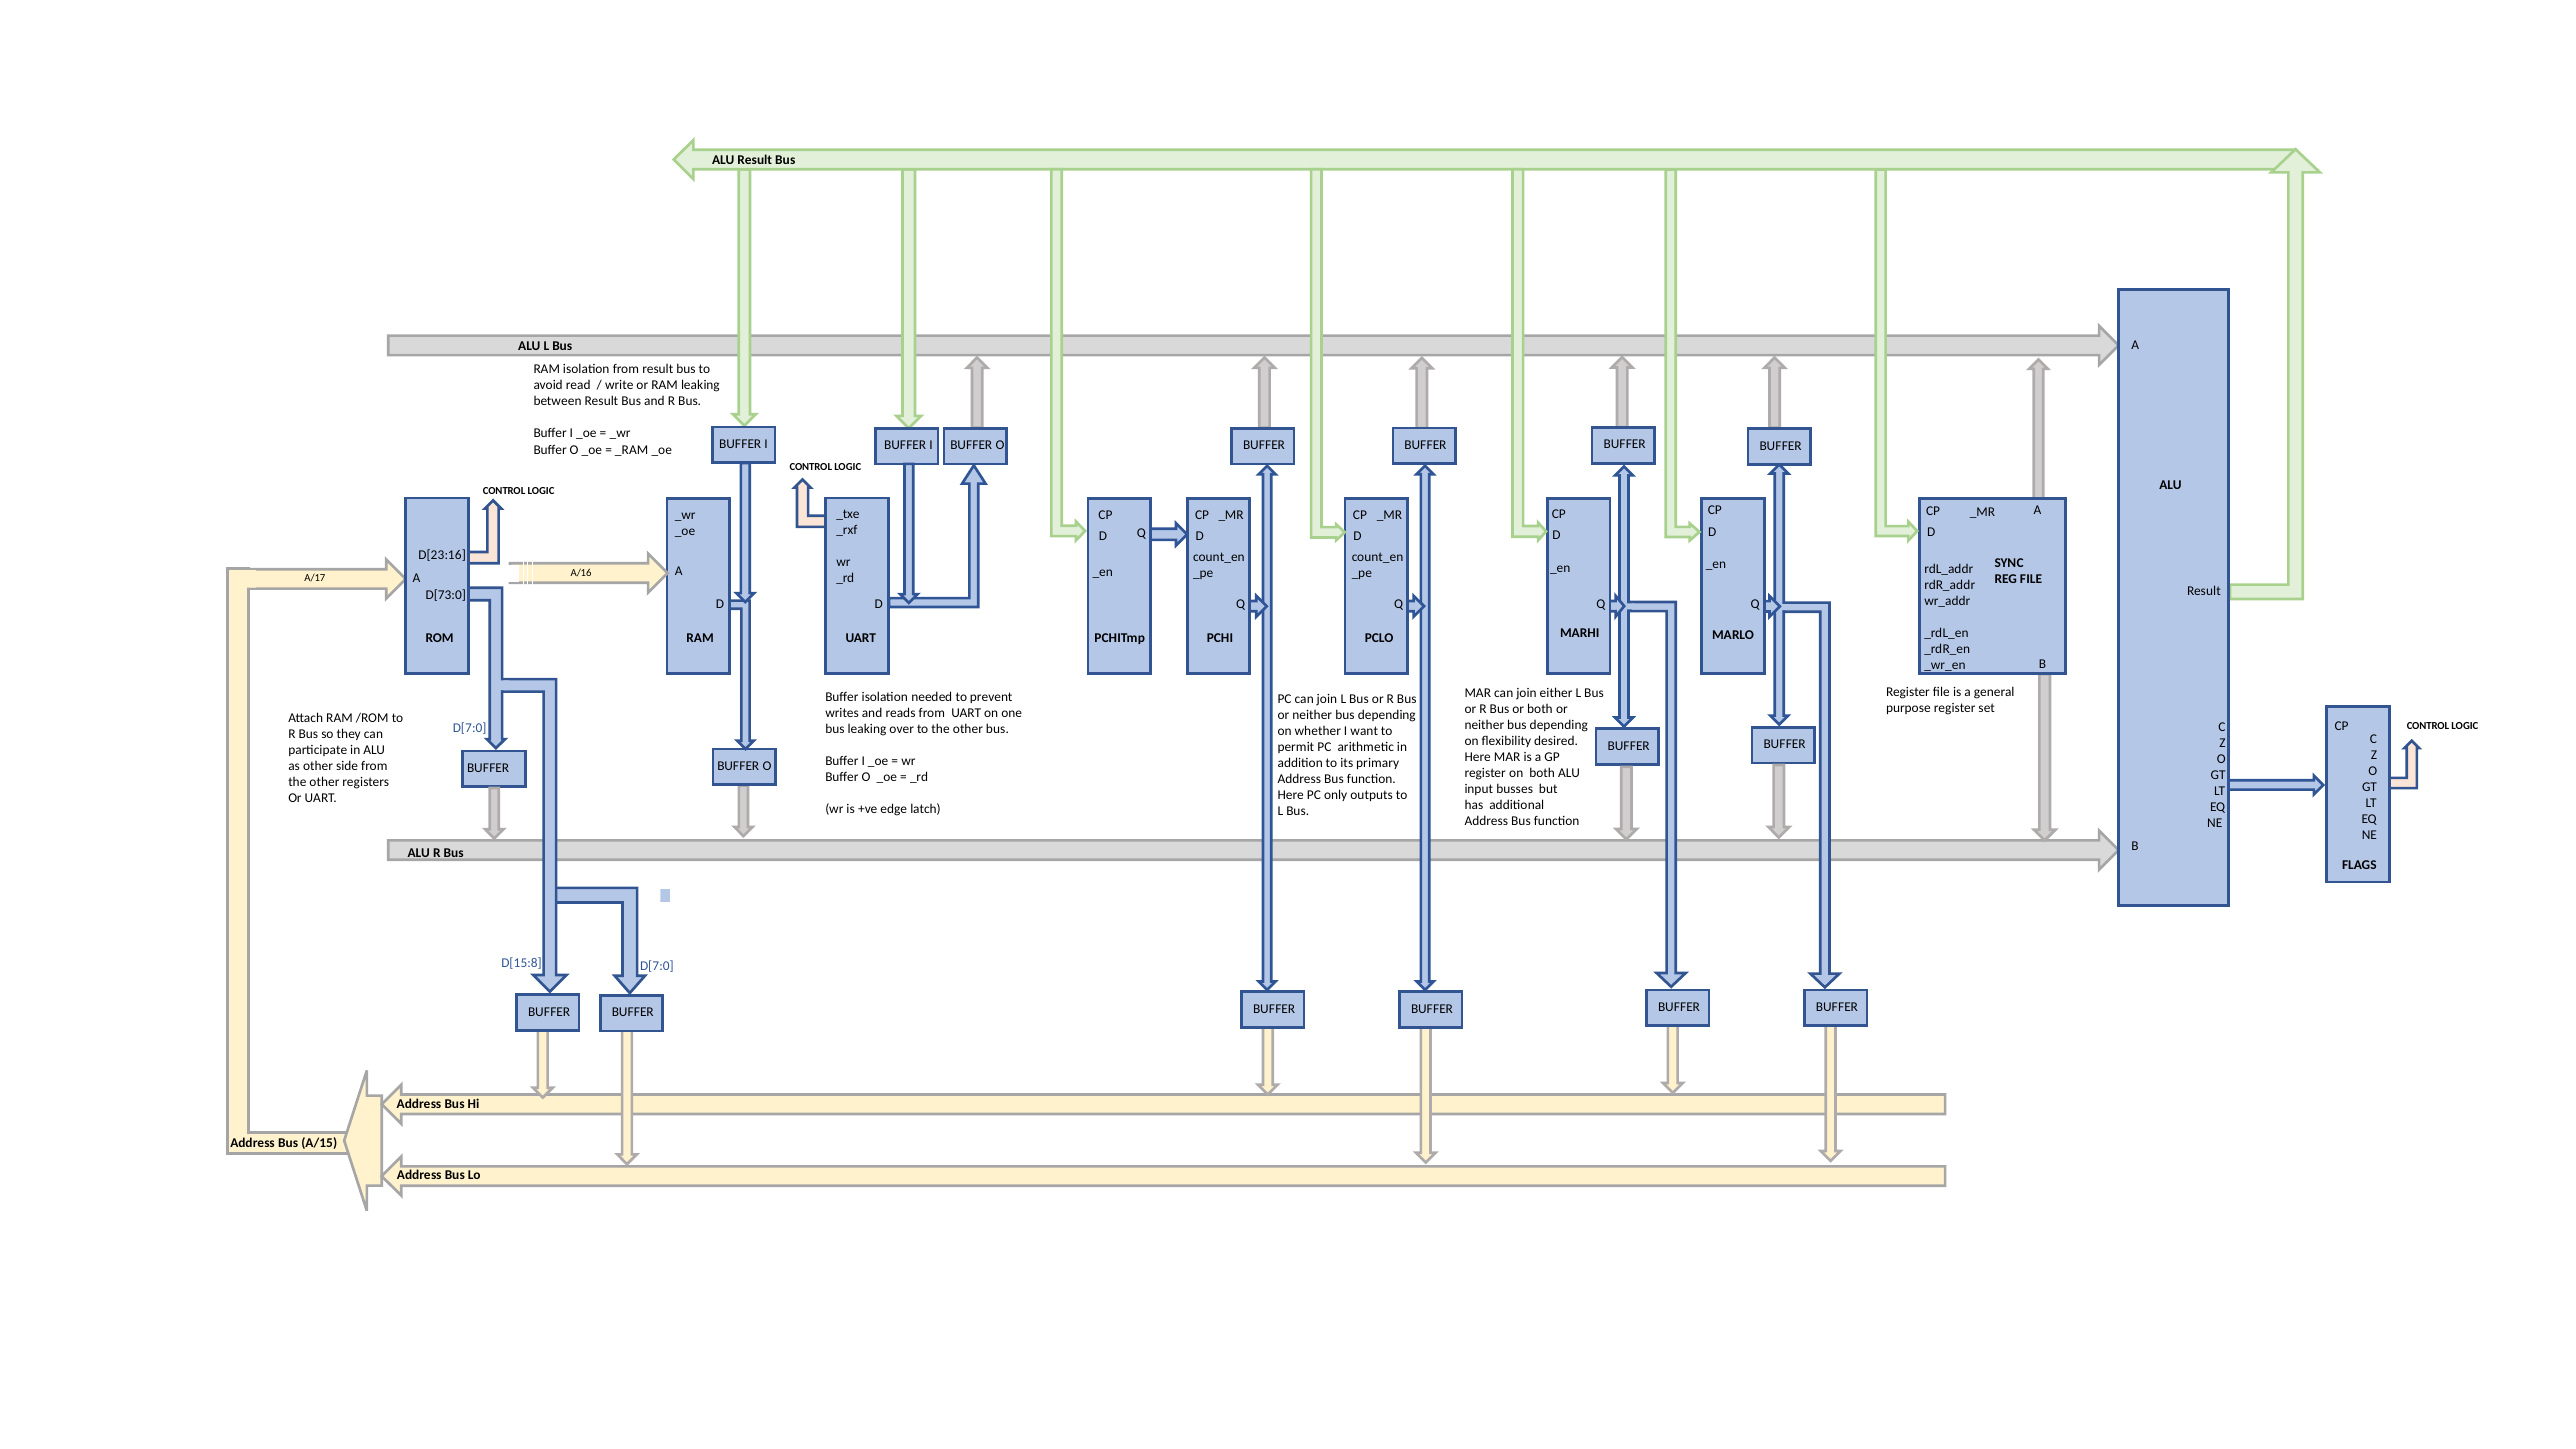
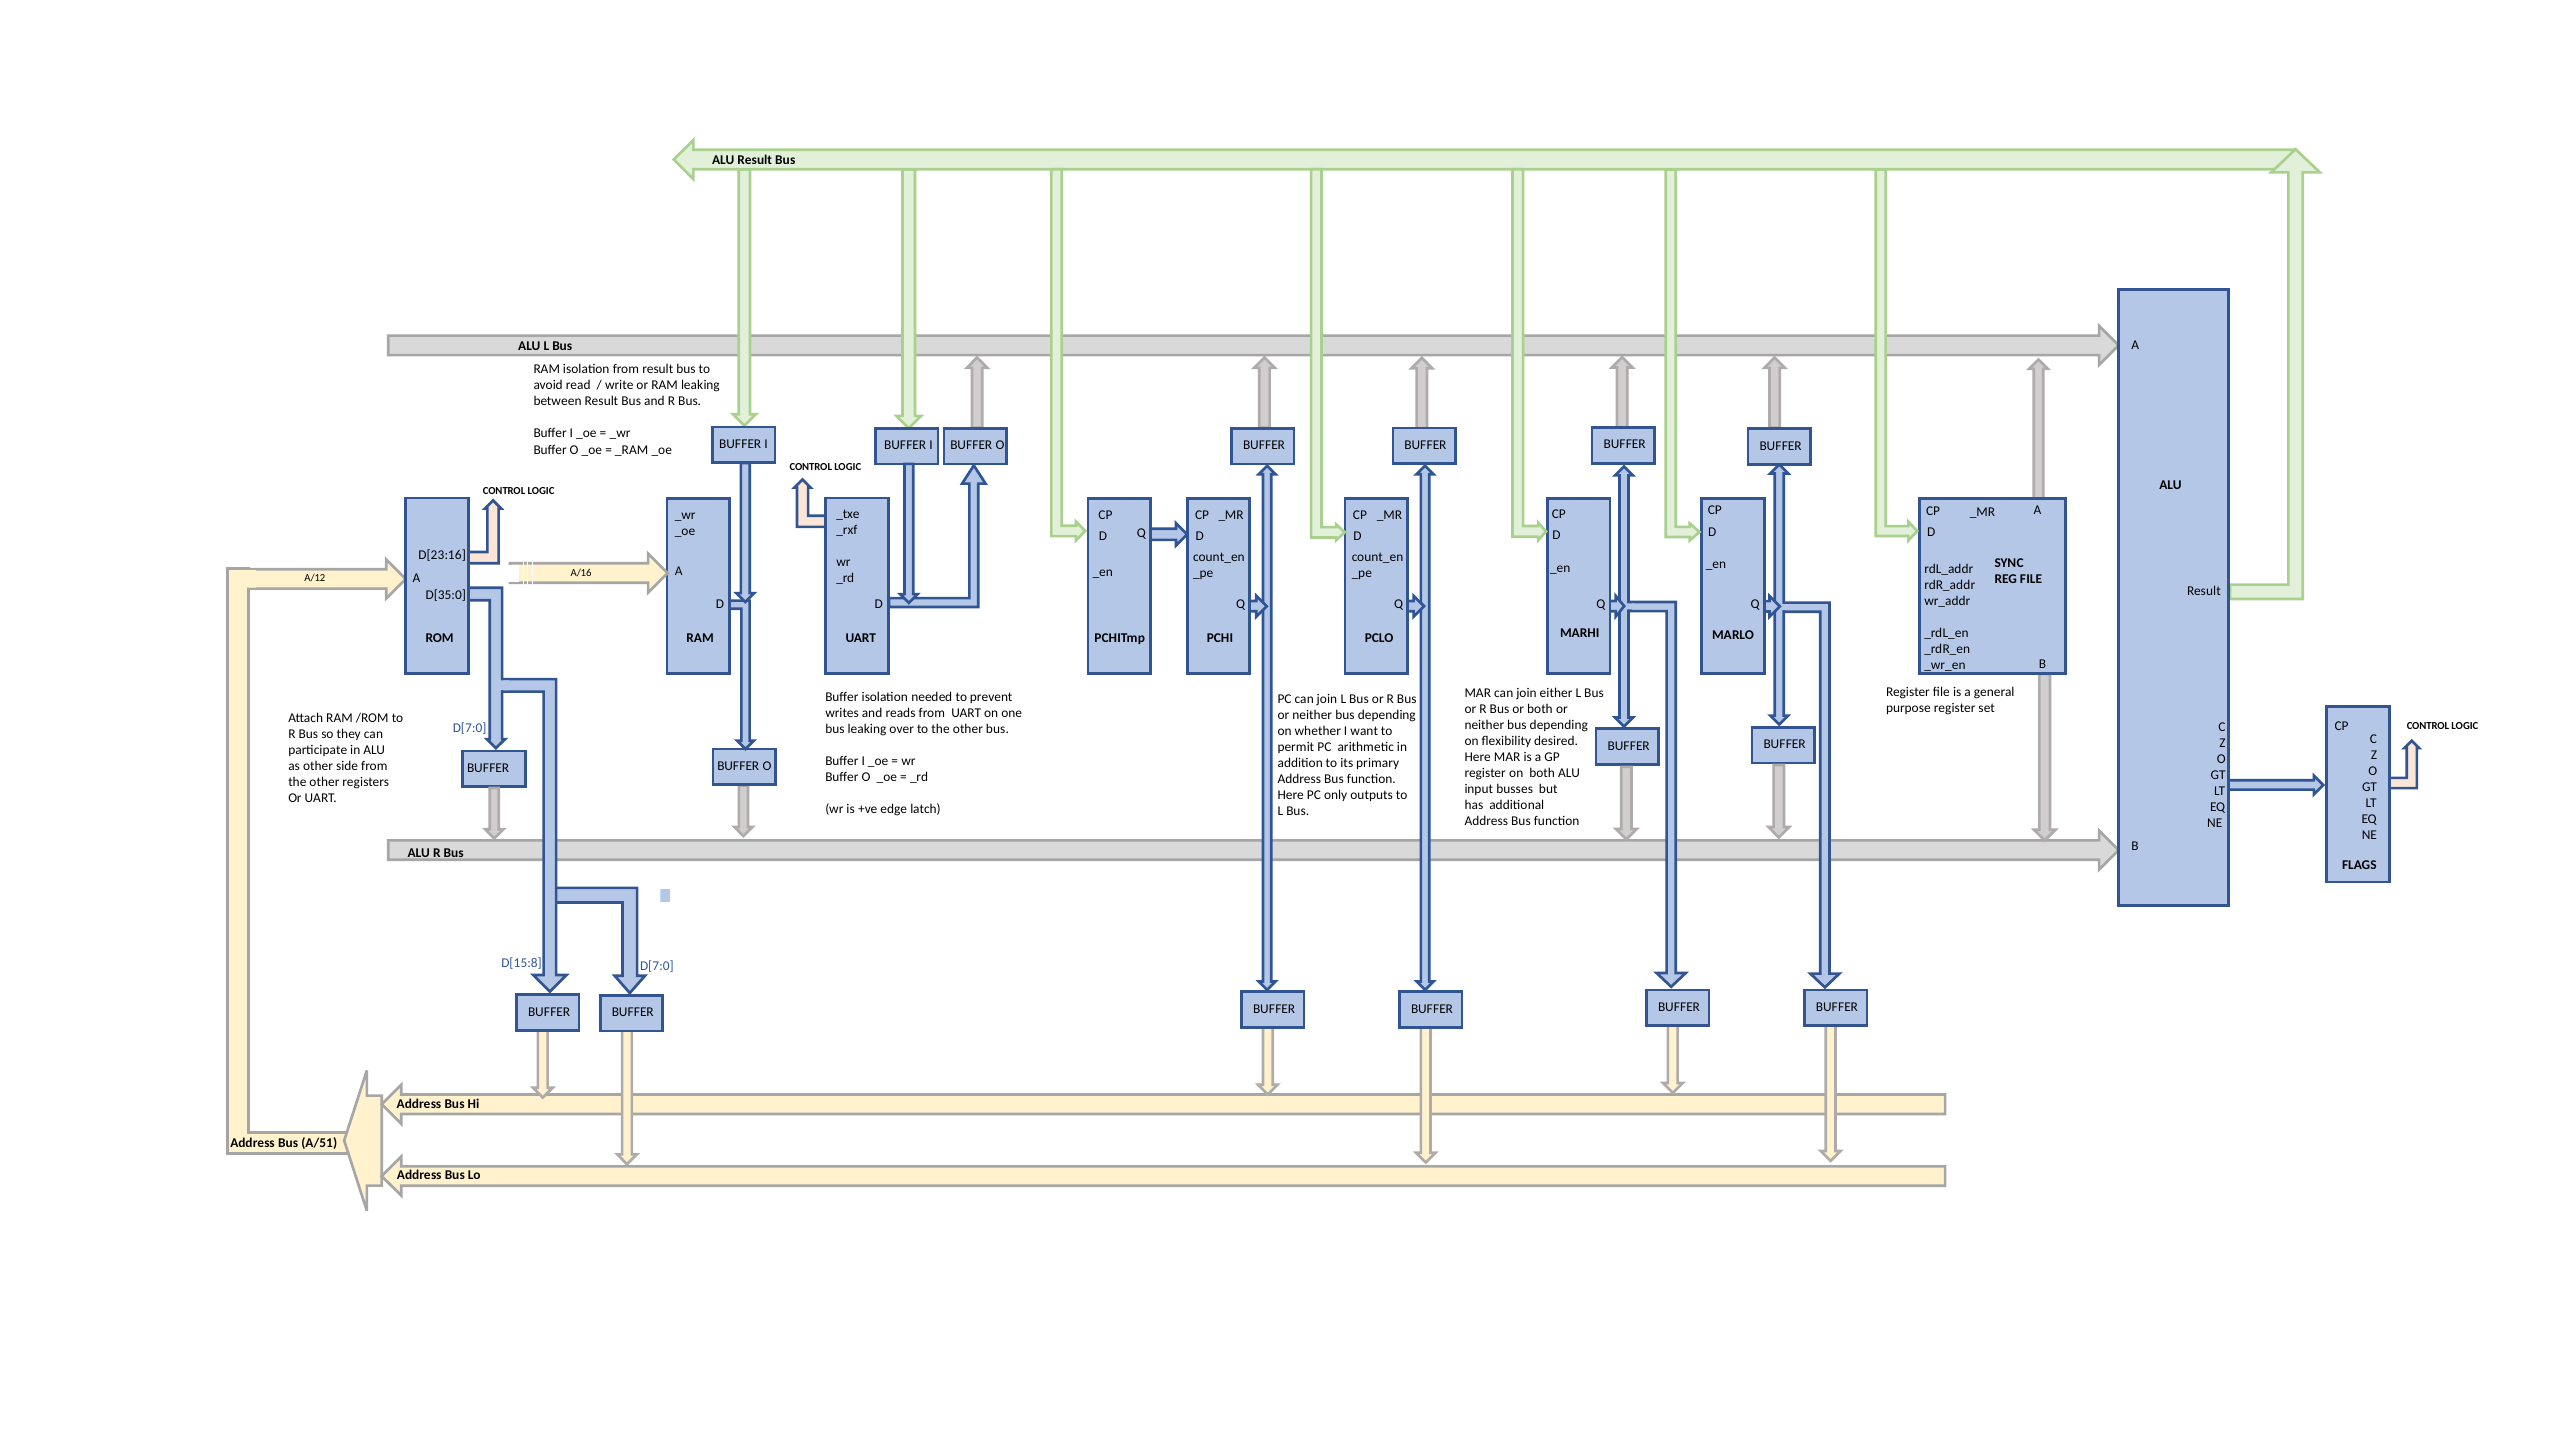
A/17: A/17 -> A/12 (315, 578)
D[73:0: D[73:0 -> D[35:0 (446, 596)
A/15: A/15 -> A/51 (319, 1143)
